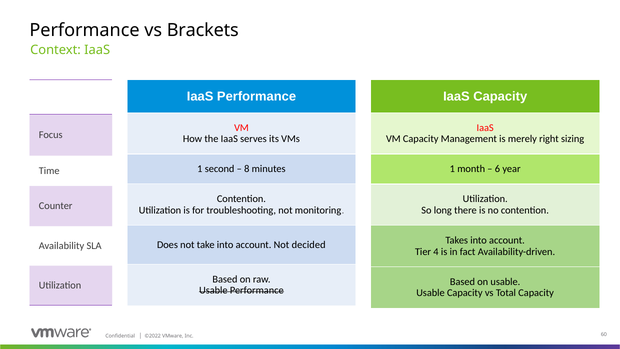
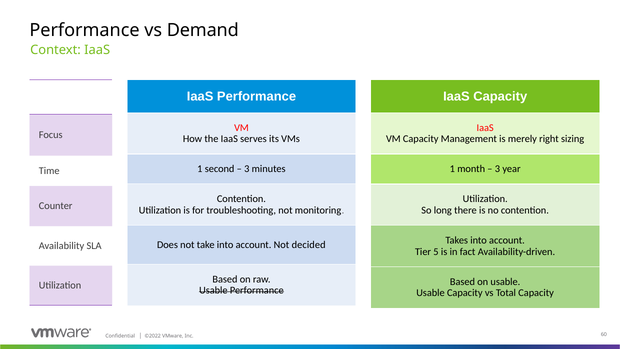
Brackets: Brackets -> Demand (203, 30)
8: 8 -> 3 (247, 169)
6: 6 -> 3 (497, 169)
4: 4 -> 5 (436, 252)
